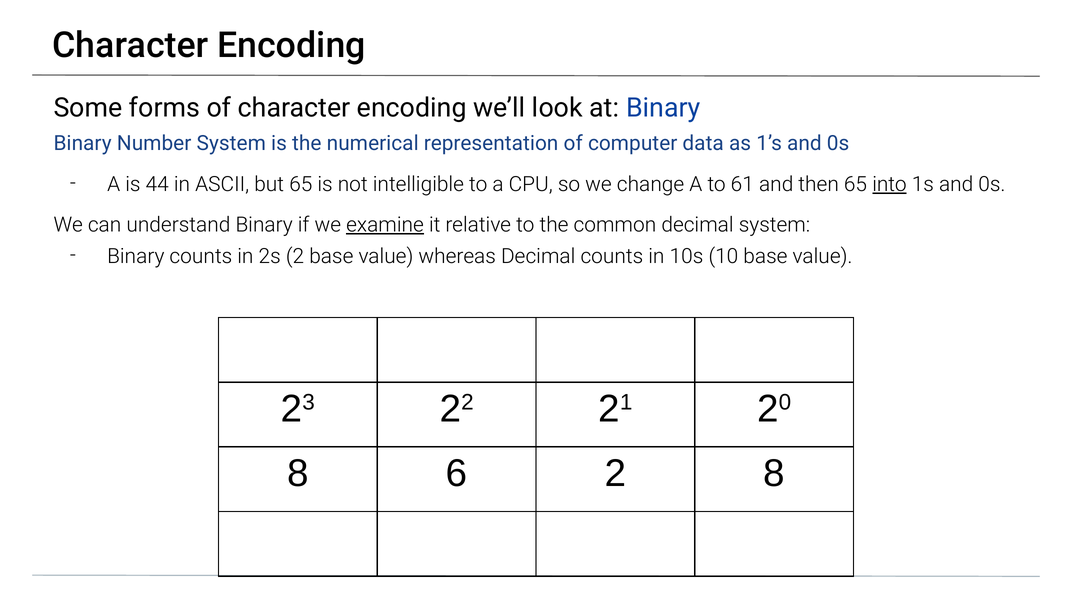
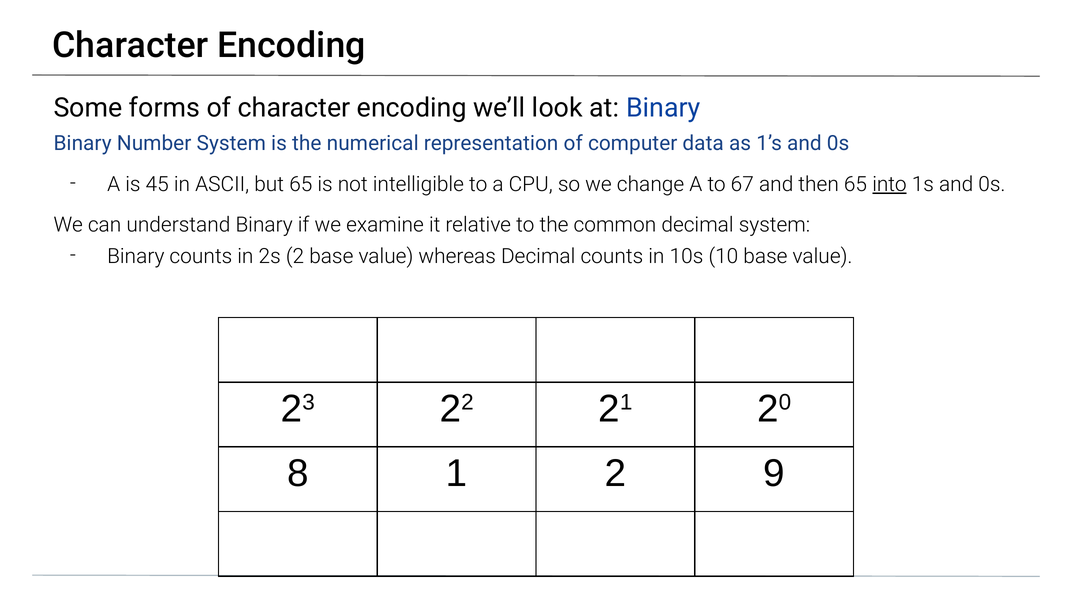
44: 44 -> 45 (157, 184)
61: 61 -> 67 (742, 184)
examine underline: present -> none (385, 225)
6: 6 -> 1 (457, 473)
2 8: 8 -> 9 (774, 473)
